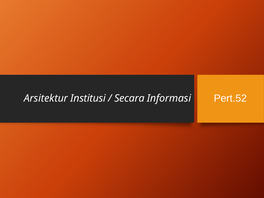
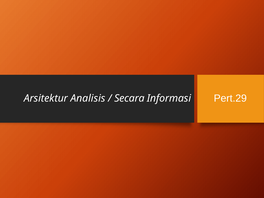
Institusi: Institusi -> Analisis (88, 98)
Pert.52: Pert.52 -> Pert.29 (230, 98)
